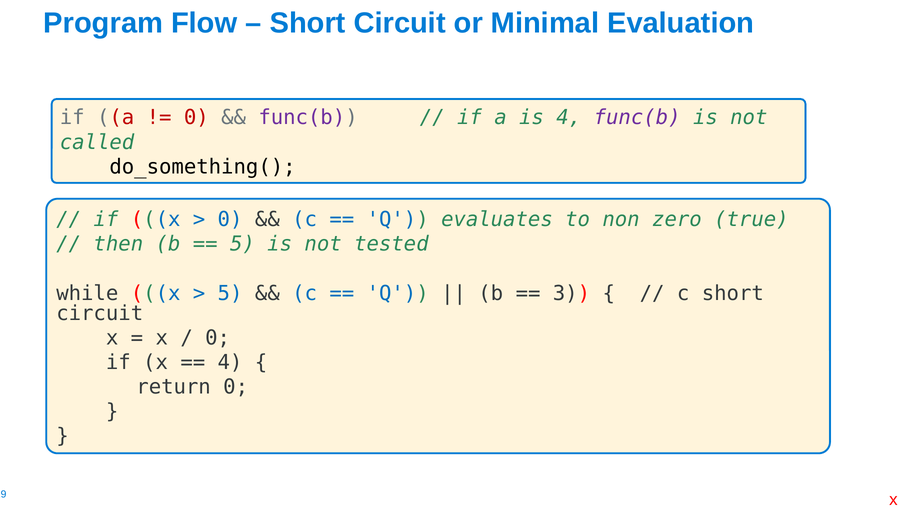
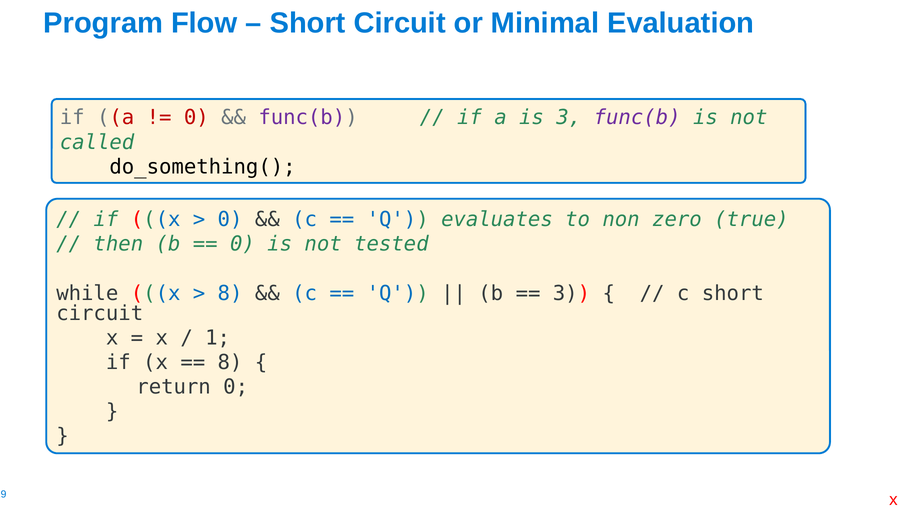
is 4: 4 -> 3 (569, 118)
5: 5 -> 0 (242, 244)
5: 5 -> 8 (230, 294)
0: 0 -> 1 (218, 338)
4: 4 -> 8 (230, 363)
